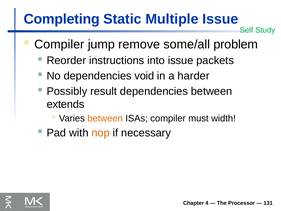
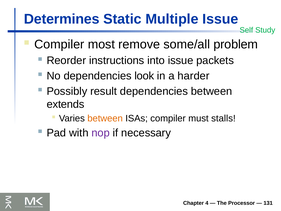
Completing: Completing -> Determines (62, 19)
jump: jump -> most (101, 44)
void: void -> look (144, 76)
width: width -> stalls (223, 118)
nop colour: orange -> purple (101, 133)
